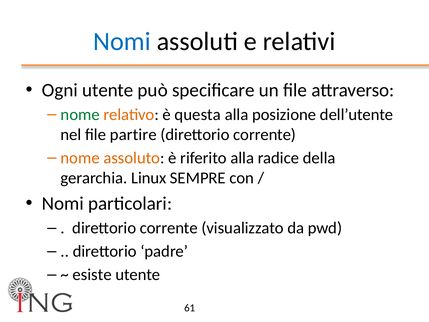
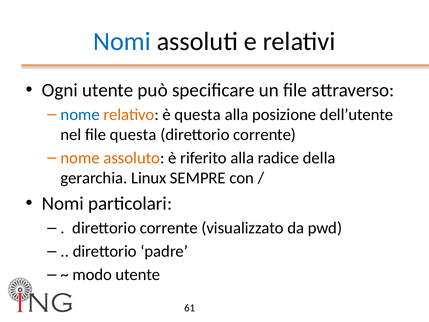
nome colour: green -> blue (80, 115)
file partire: partire -> questa (133, 135)
esiste: esiste -> modo (92, 275)
